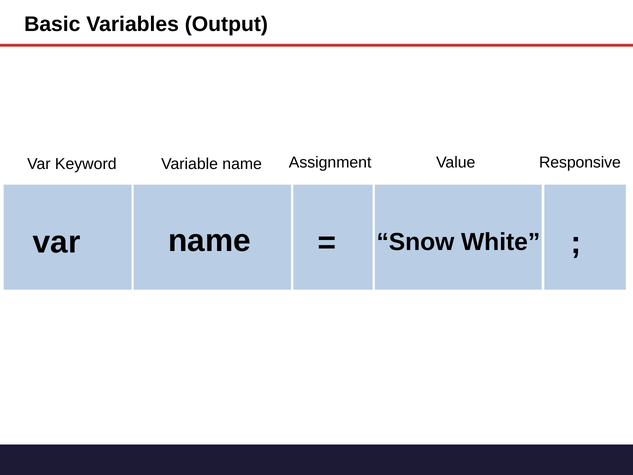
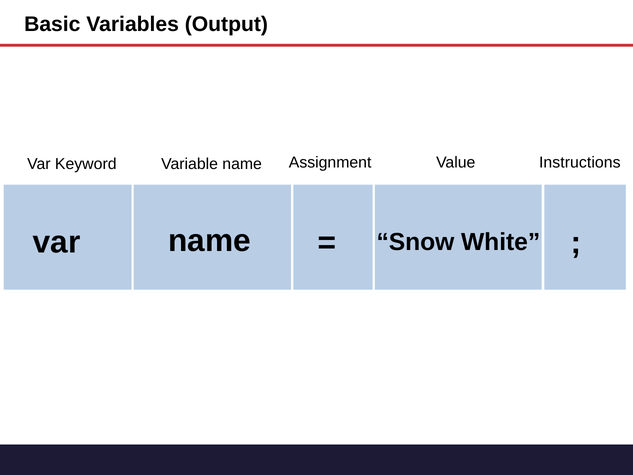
Responsive: Responsive -> Instructions (580, 163)
